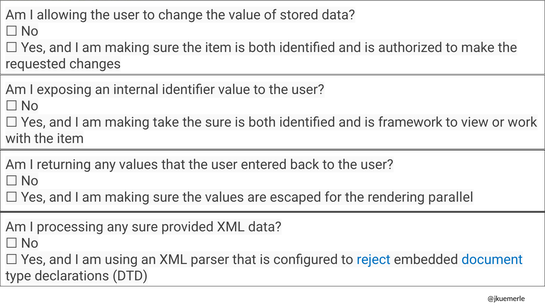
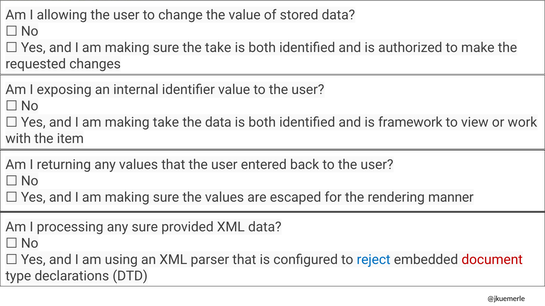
sure the item: item -> take (218, 48)
the sure: sure -> data (218, 123)
parallel: parallel -> manner (451, 198)
document colour: blue -> red (492, 260)
